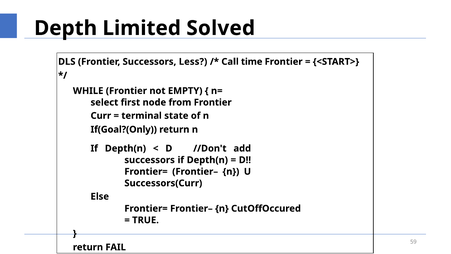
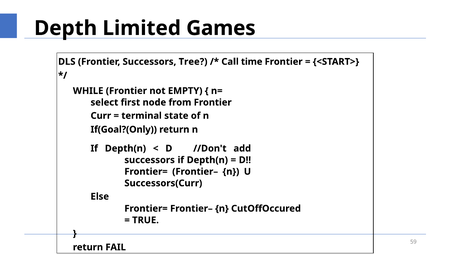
Solved: Solved -> Games (221, 28)
Less: Less -> Tree (193, 62)
